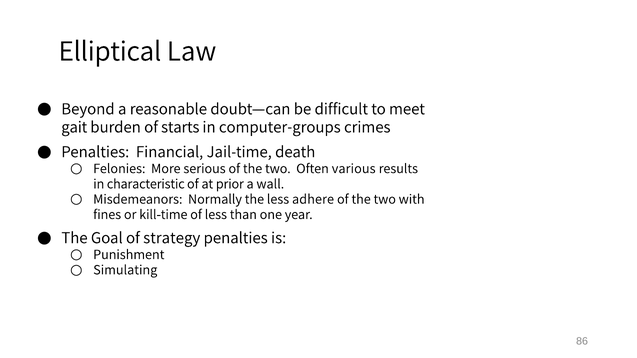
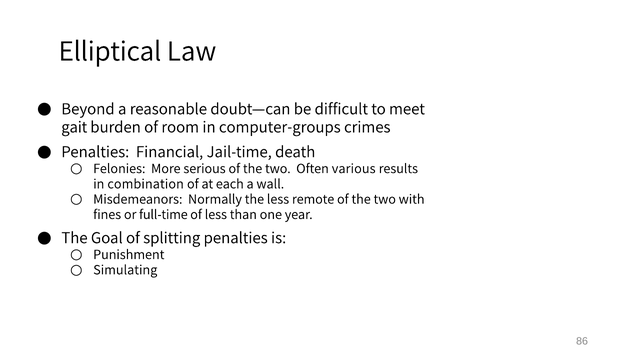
starts: starts -> room (180, 127)
characteristic: characteristic -> combination (146, 184)
prior: prior -> each (230, 184)
adhere: adhere -> remote (313, 199)
kill-time: kill-time -> full-time (163, 214)
strategy: strategy -> splitting (172, 238)
